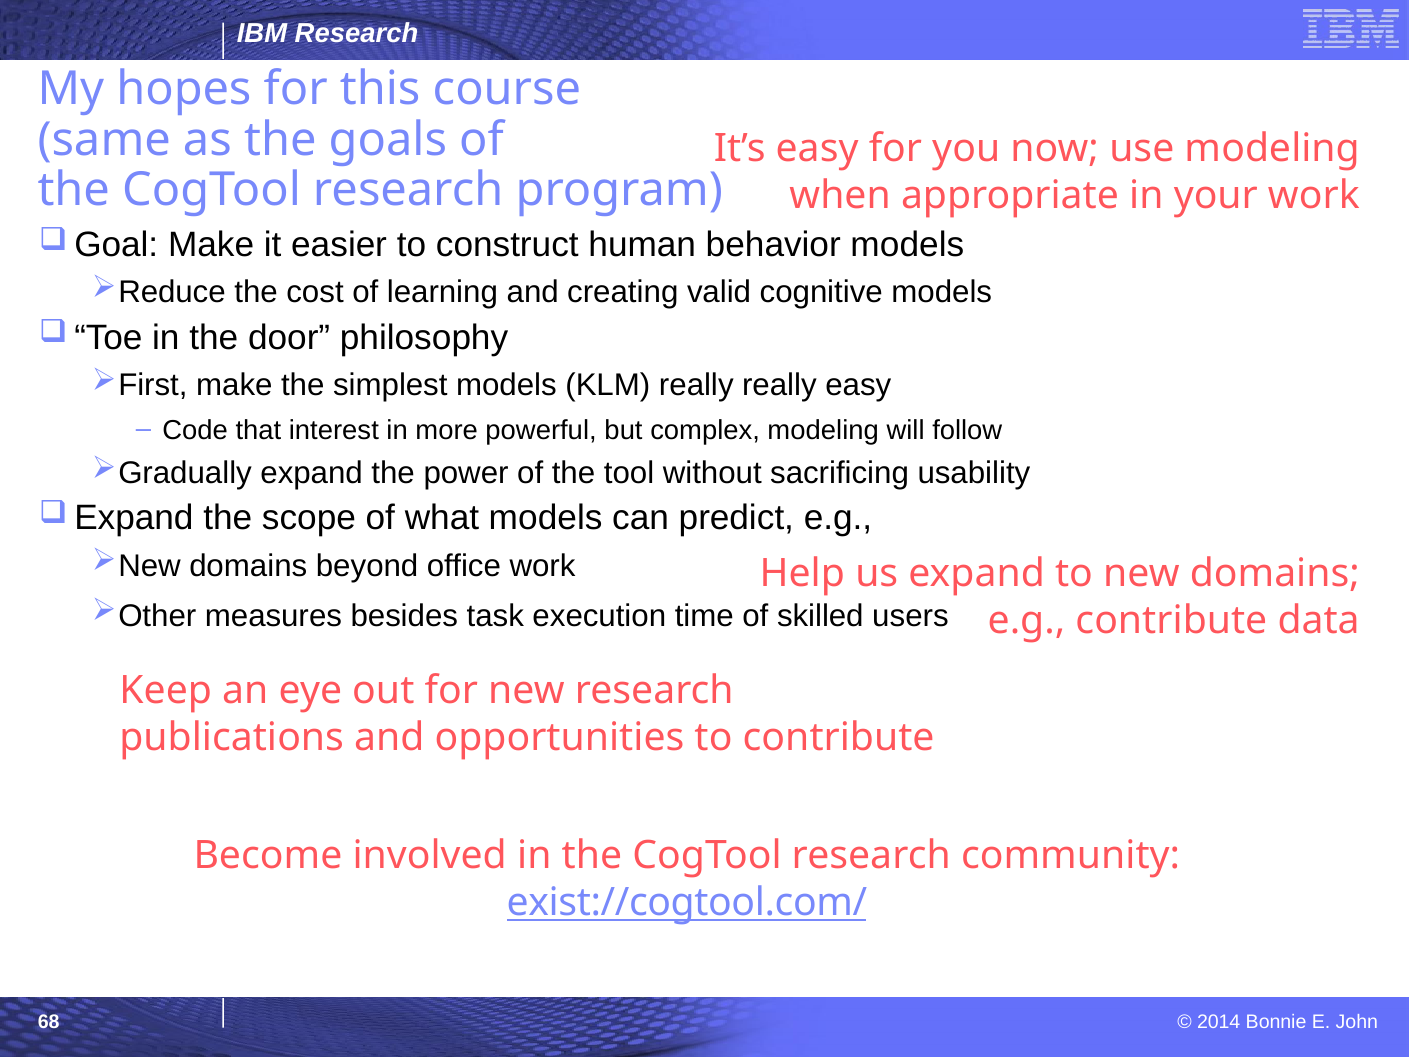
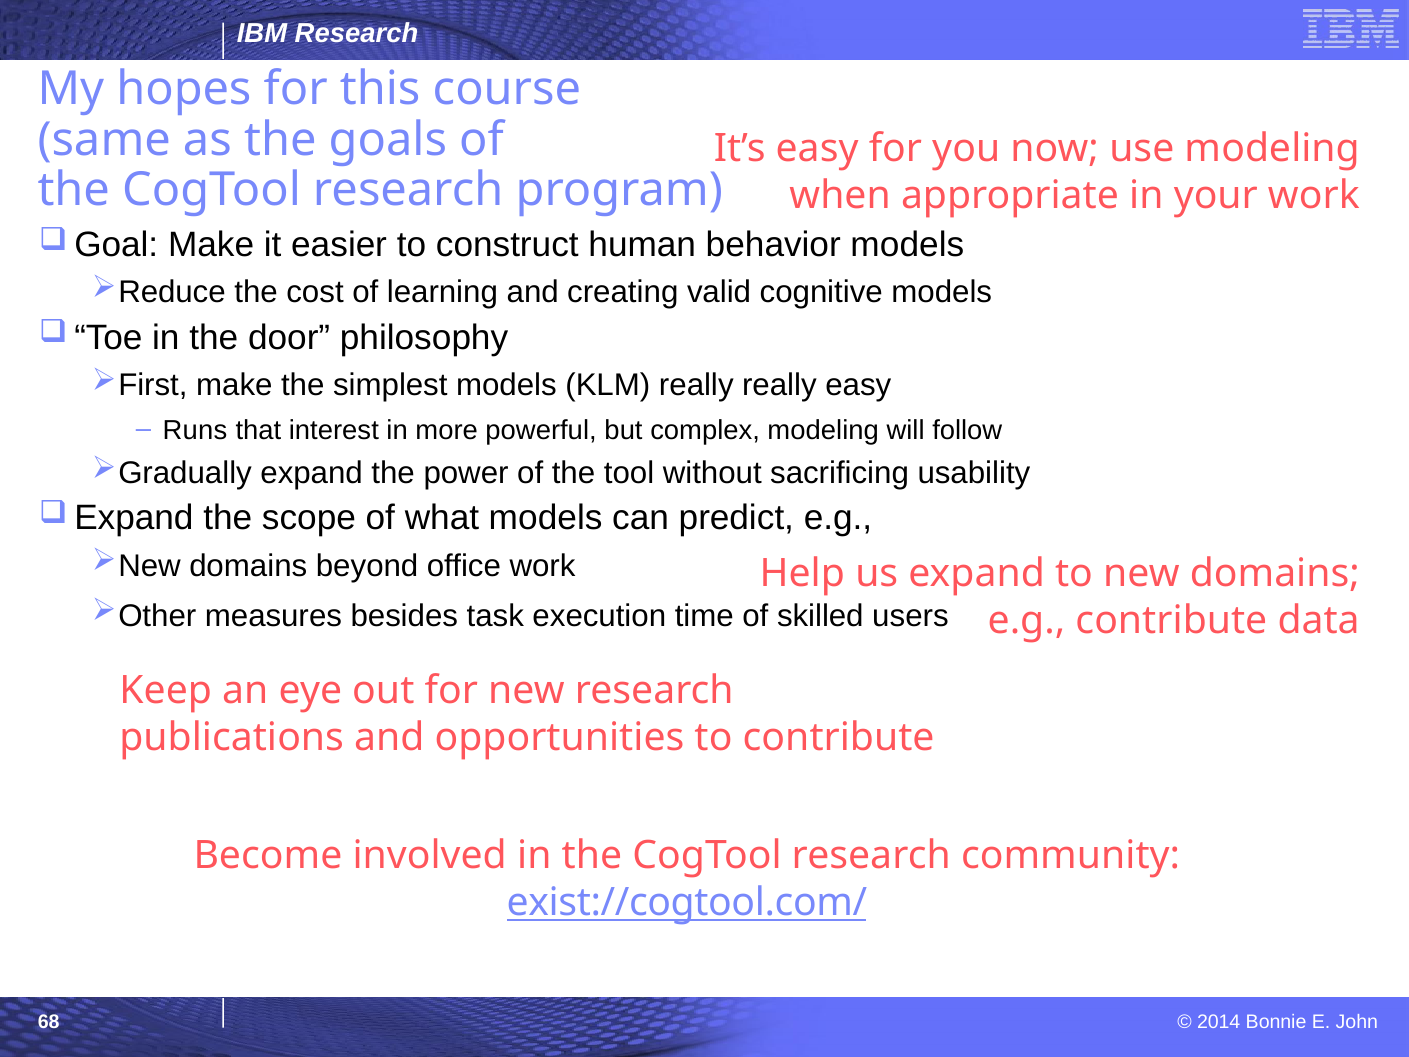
Code: Code -> Runs (195, 430)
